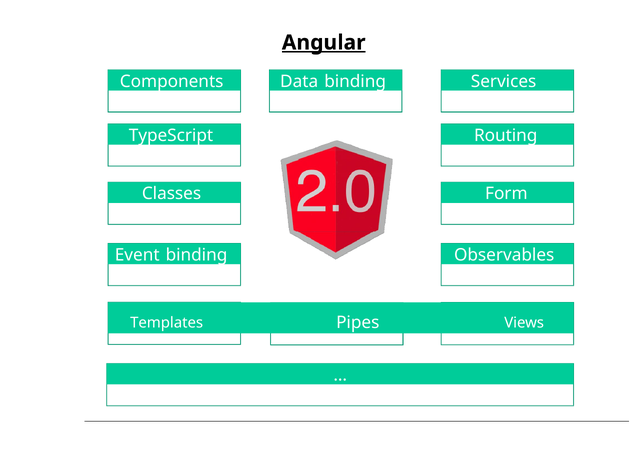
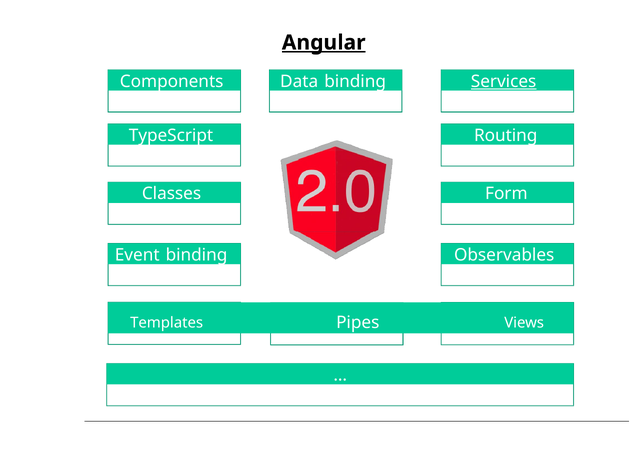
Services underline: none -> present (504, 81)
